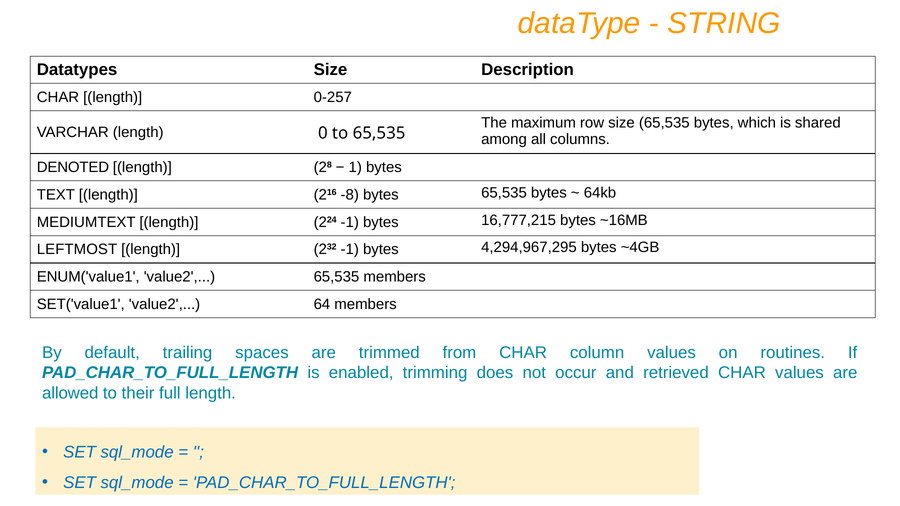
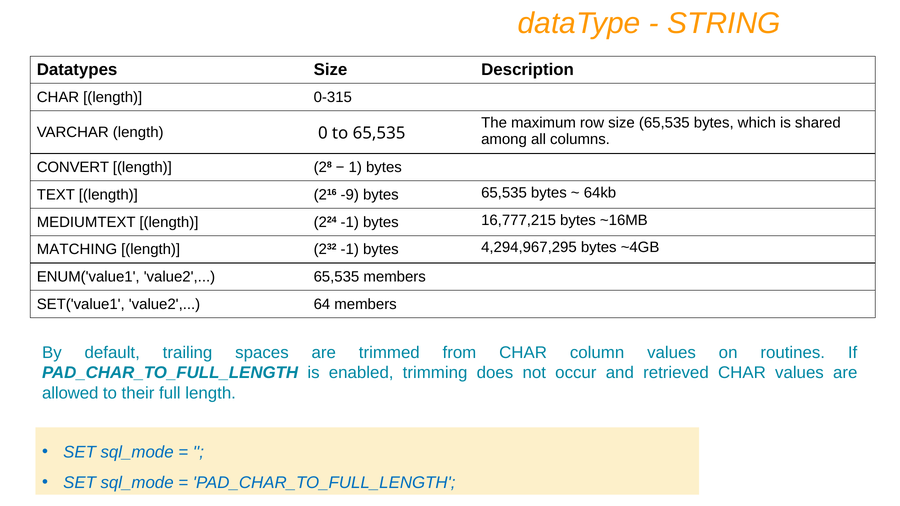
0-257: 0-257 -> 0-315 (333, 97)
DENOTED: DENOTED -> CONVERT (73, 167)
-8: -8 -> -9 (350, 195)
LEFTMOST: LEFTMOST -> MATCHING (77, 250)
